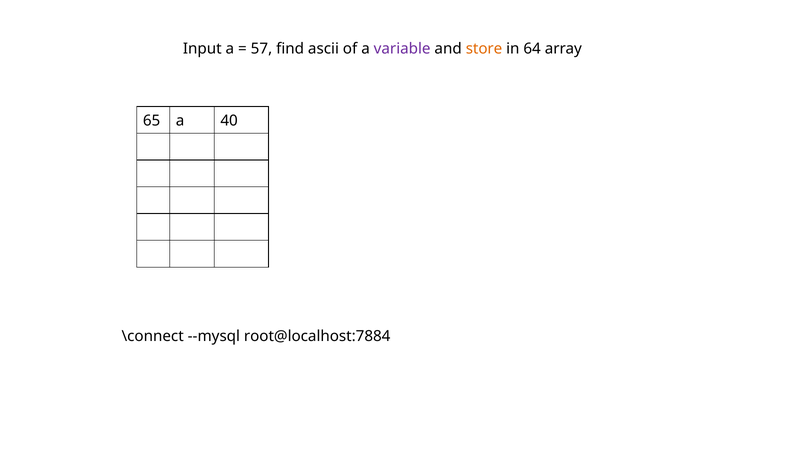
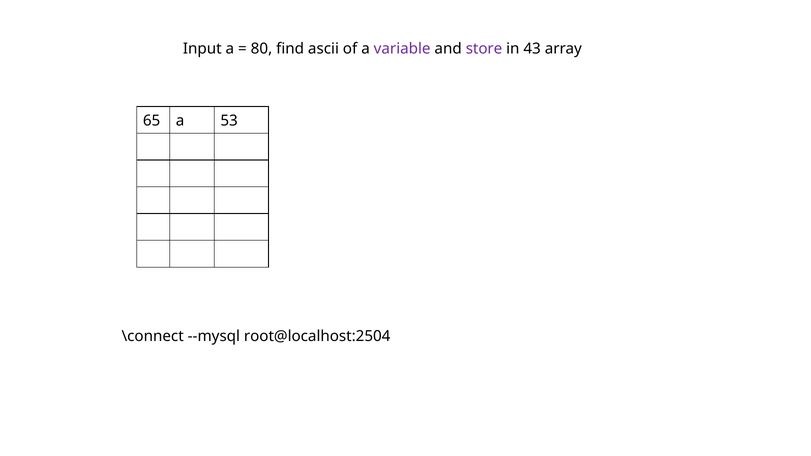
57: 57 -> 80 (261, 49)
store colour: orange -> purple (484, 49)
64: 64 -> 43 (532, 49)
40: 40 -> 53 (229, 121)
root@localhost:7884: root@localhost:7884 -> root@localhost:2504 (317, 336)
